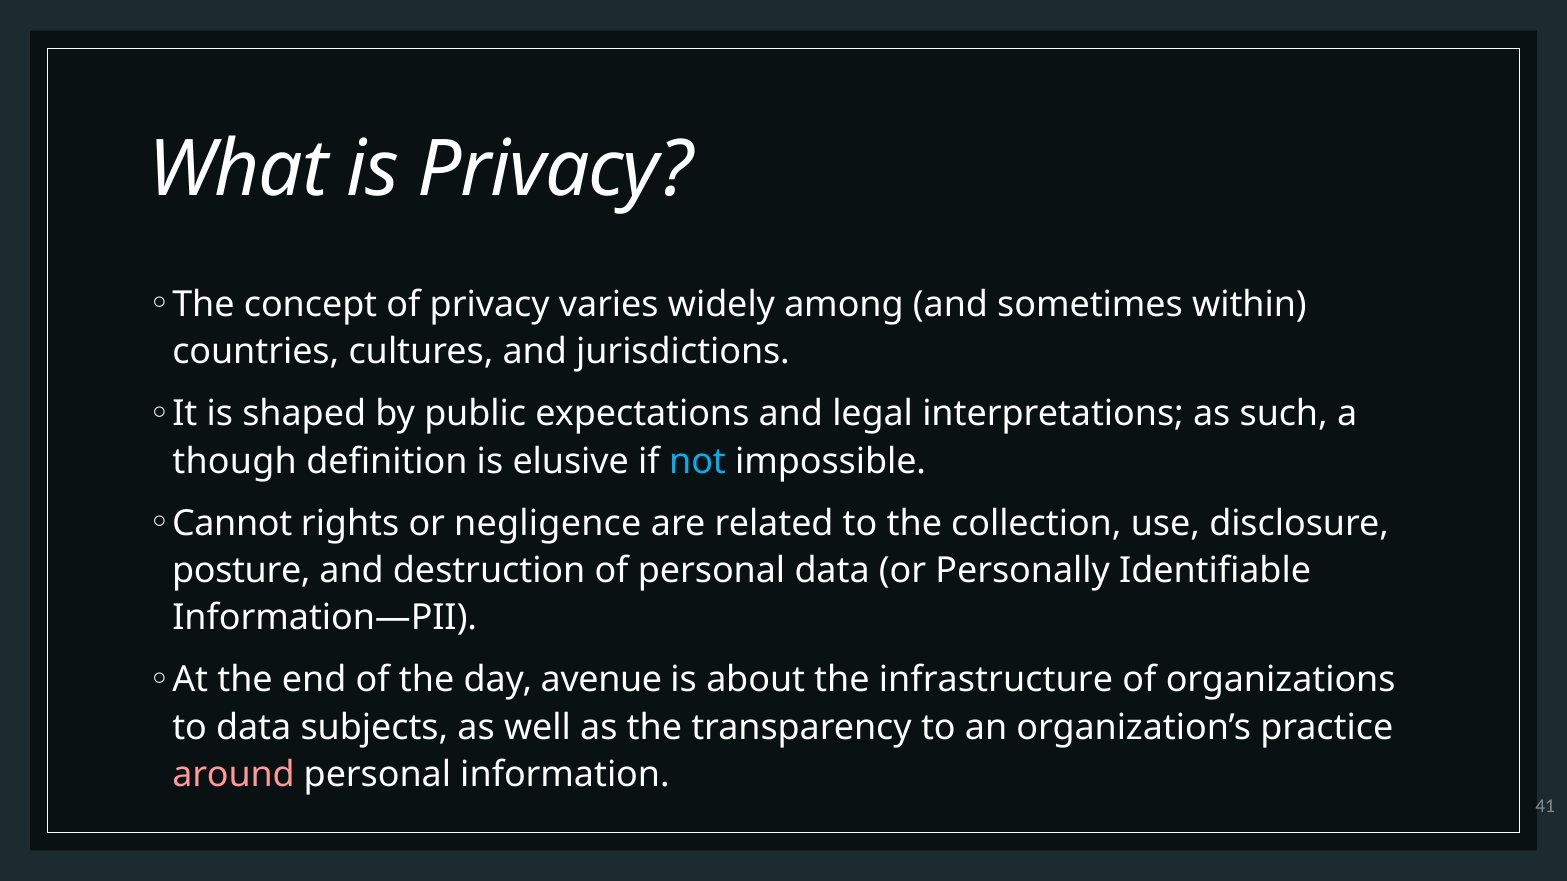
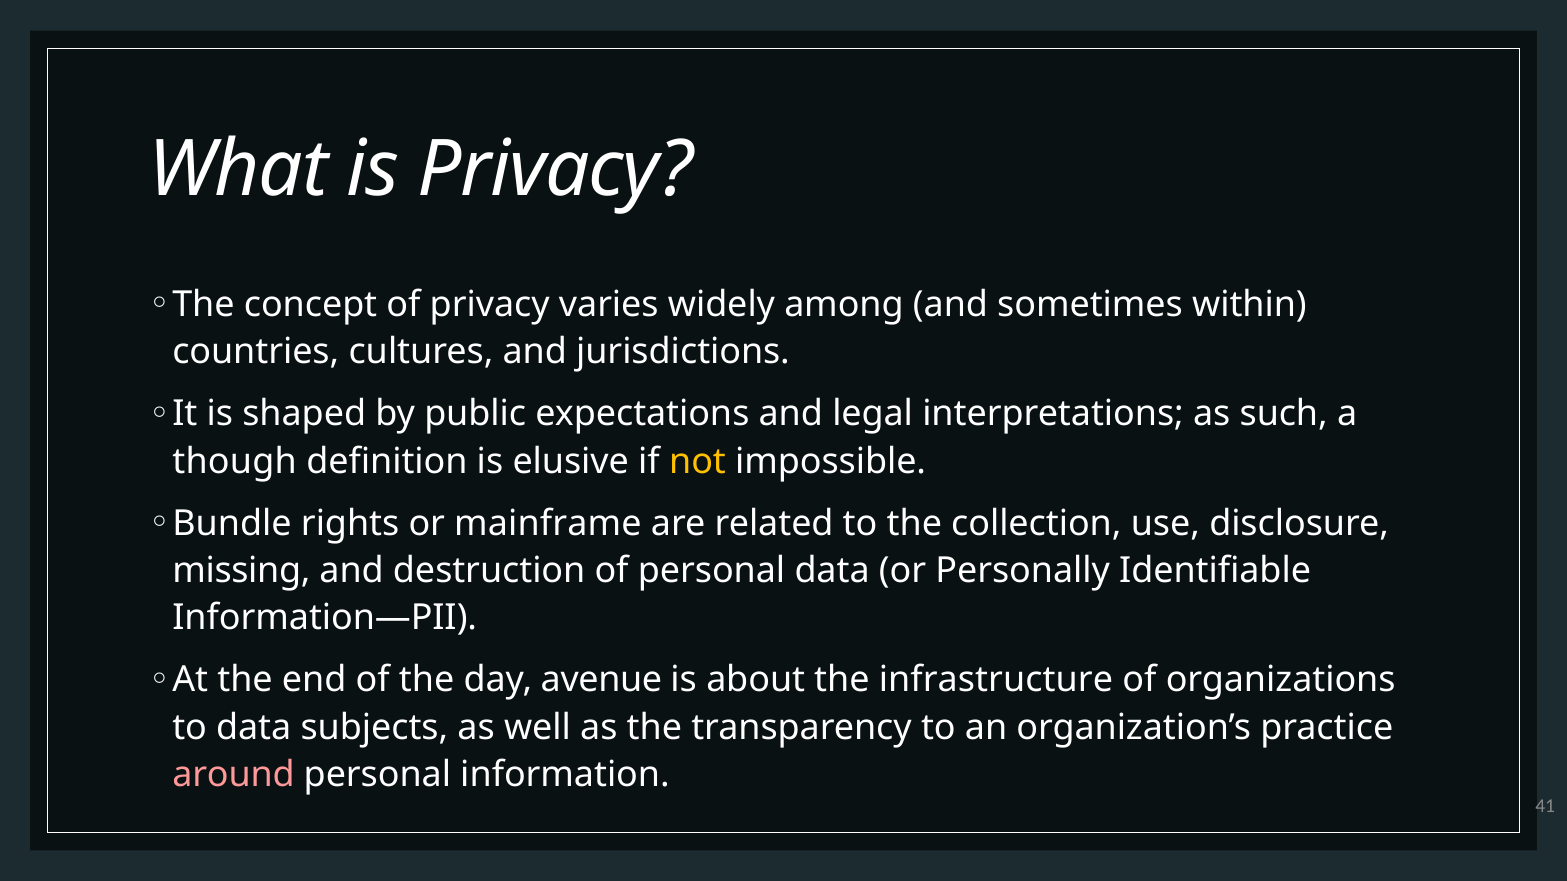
not colour: light blue -> yellow (698, 461)
Cannot: Cannot -> Bundle (232, 523)
negligence: negligence -> mainframe (548, 523)
posture: posture -> missing (241, 571)
